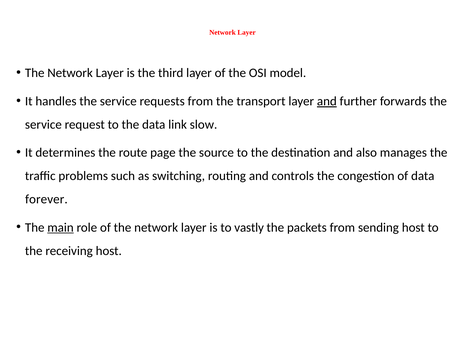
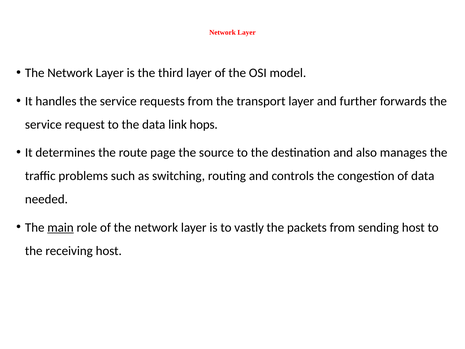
and underline: present -> none (327, 101)
slow: slow -> hops (204, 124)
forever: forever -> needed (46, 199)
